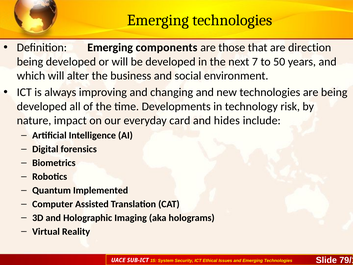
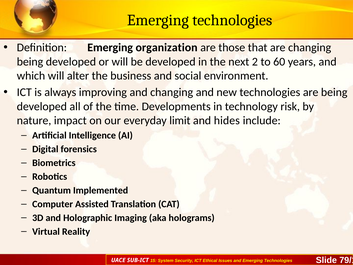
components: components -> organization (167, 48)
are direction: direction -> changing (310, 48)
7: 7 -> 2 (255, 62)
50: 50 -> 60 (279, 62)
card: card -> limit (180, 120)
